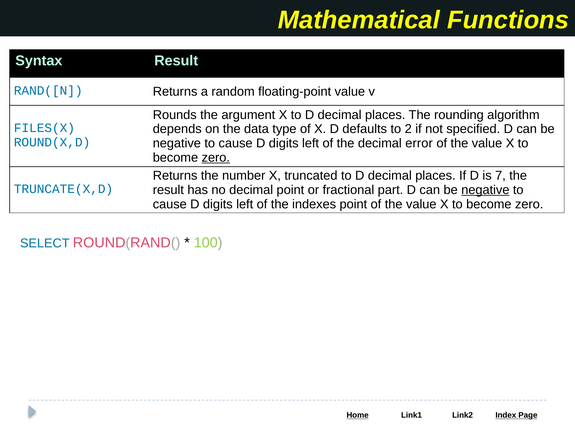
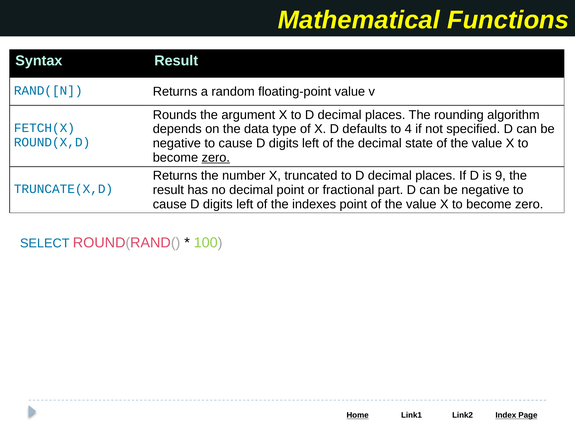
FILES(X: FILES(X -> FETCH(X (44, 128)
2: 2 -> 4 (408, 129)
error: error -> state (419, 143)
7: 7 -> 9 (500, 175)
negative underline: present -> none (485, 190)
